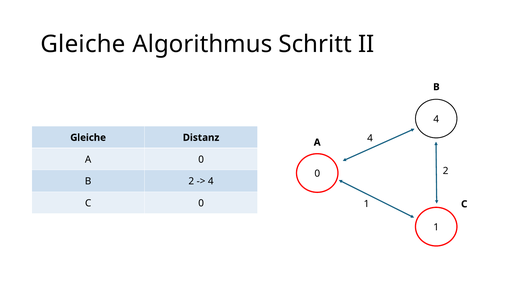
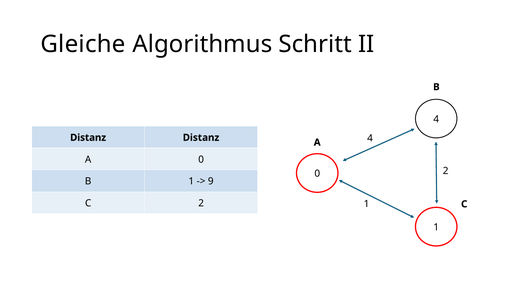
Gleiche: Gleiche -> Distanz (88, 138)
B 2: 2 -> 1 (191, 181)
4: 4 -> 9 (211, 181)
C 0: 0 -> 2 (201, 203)
